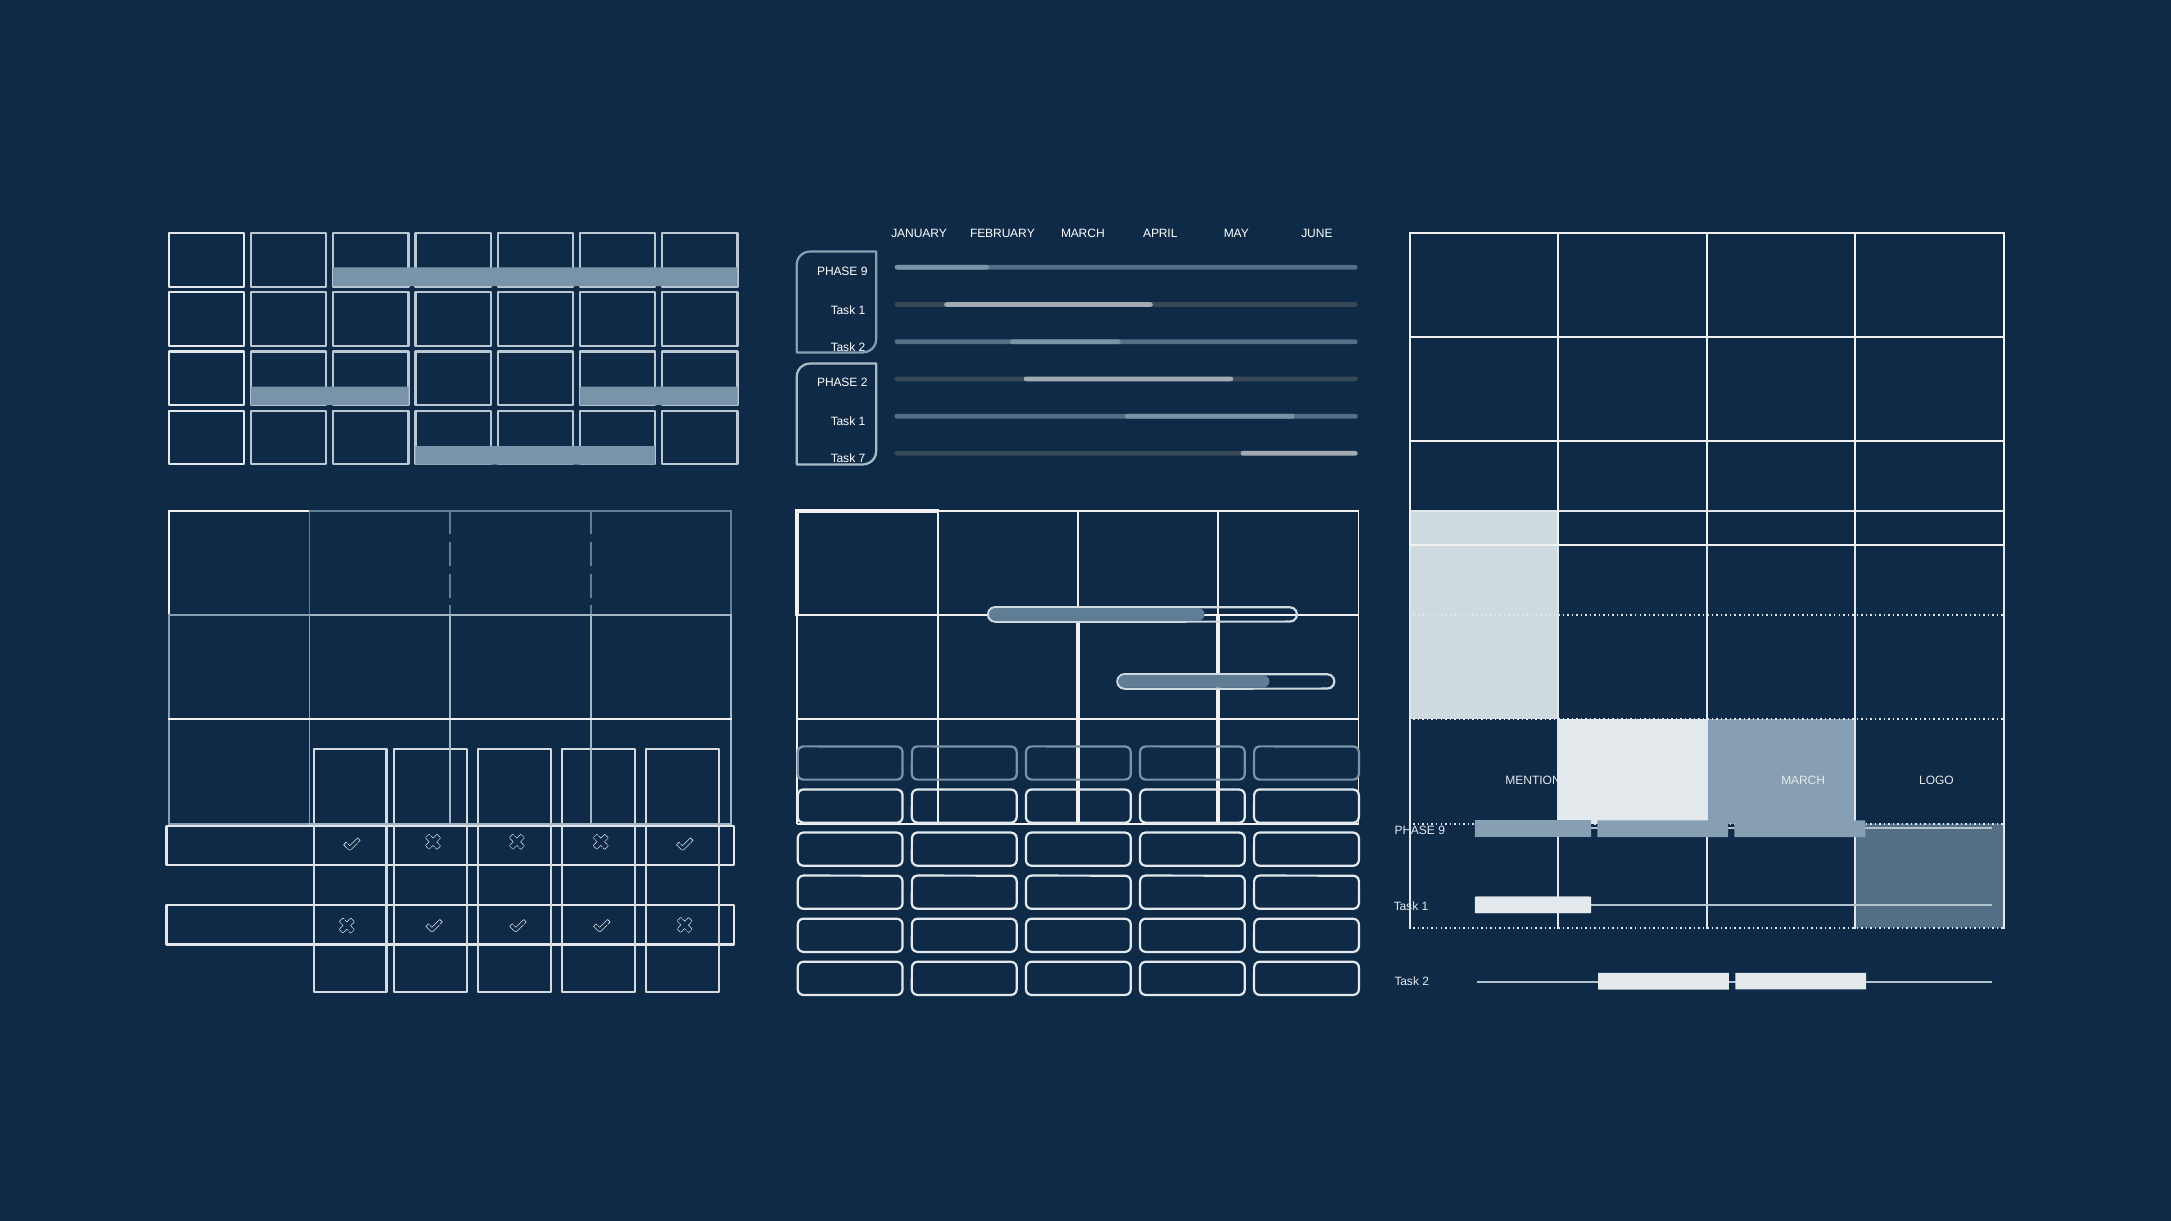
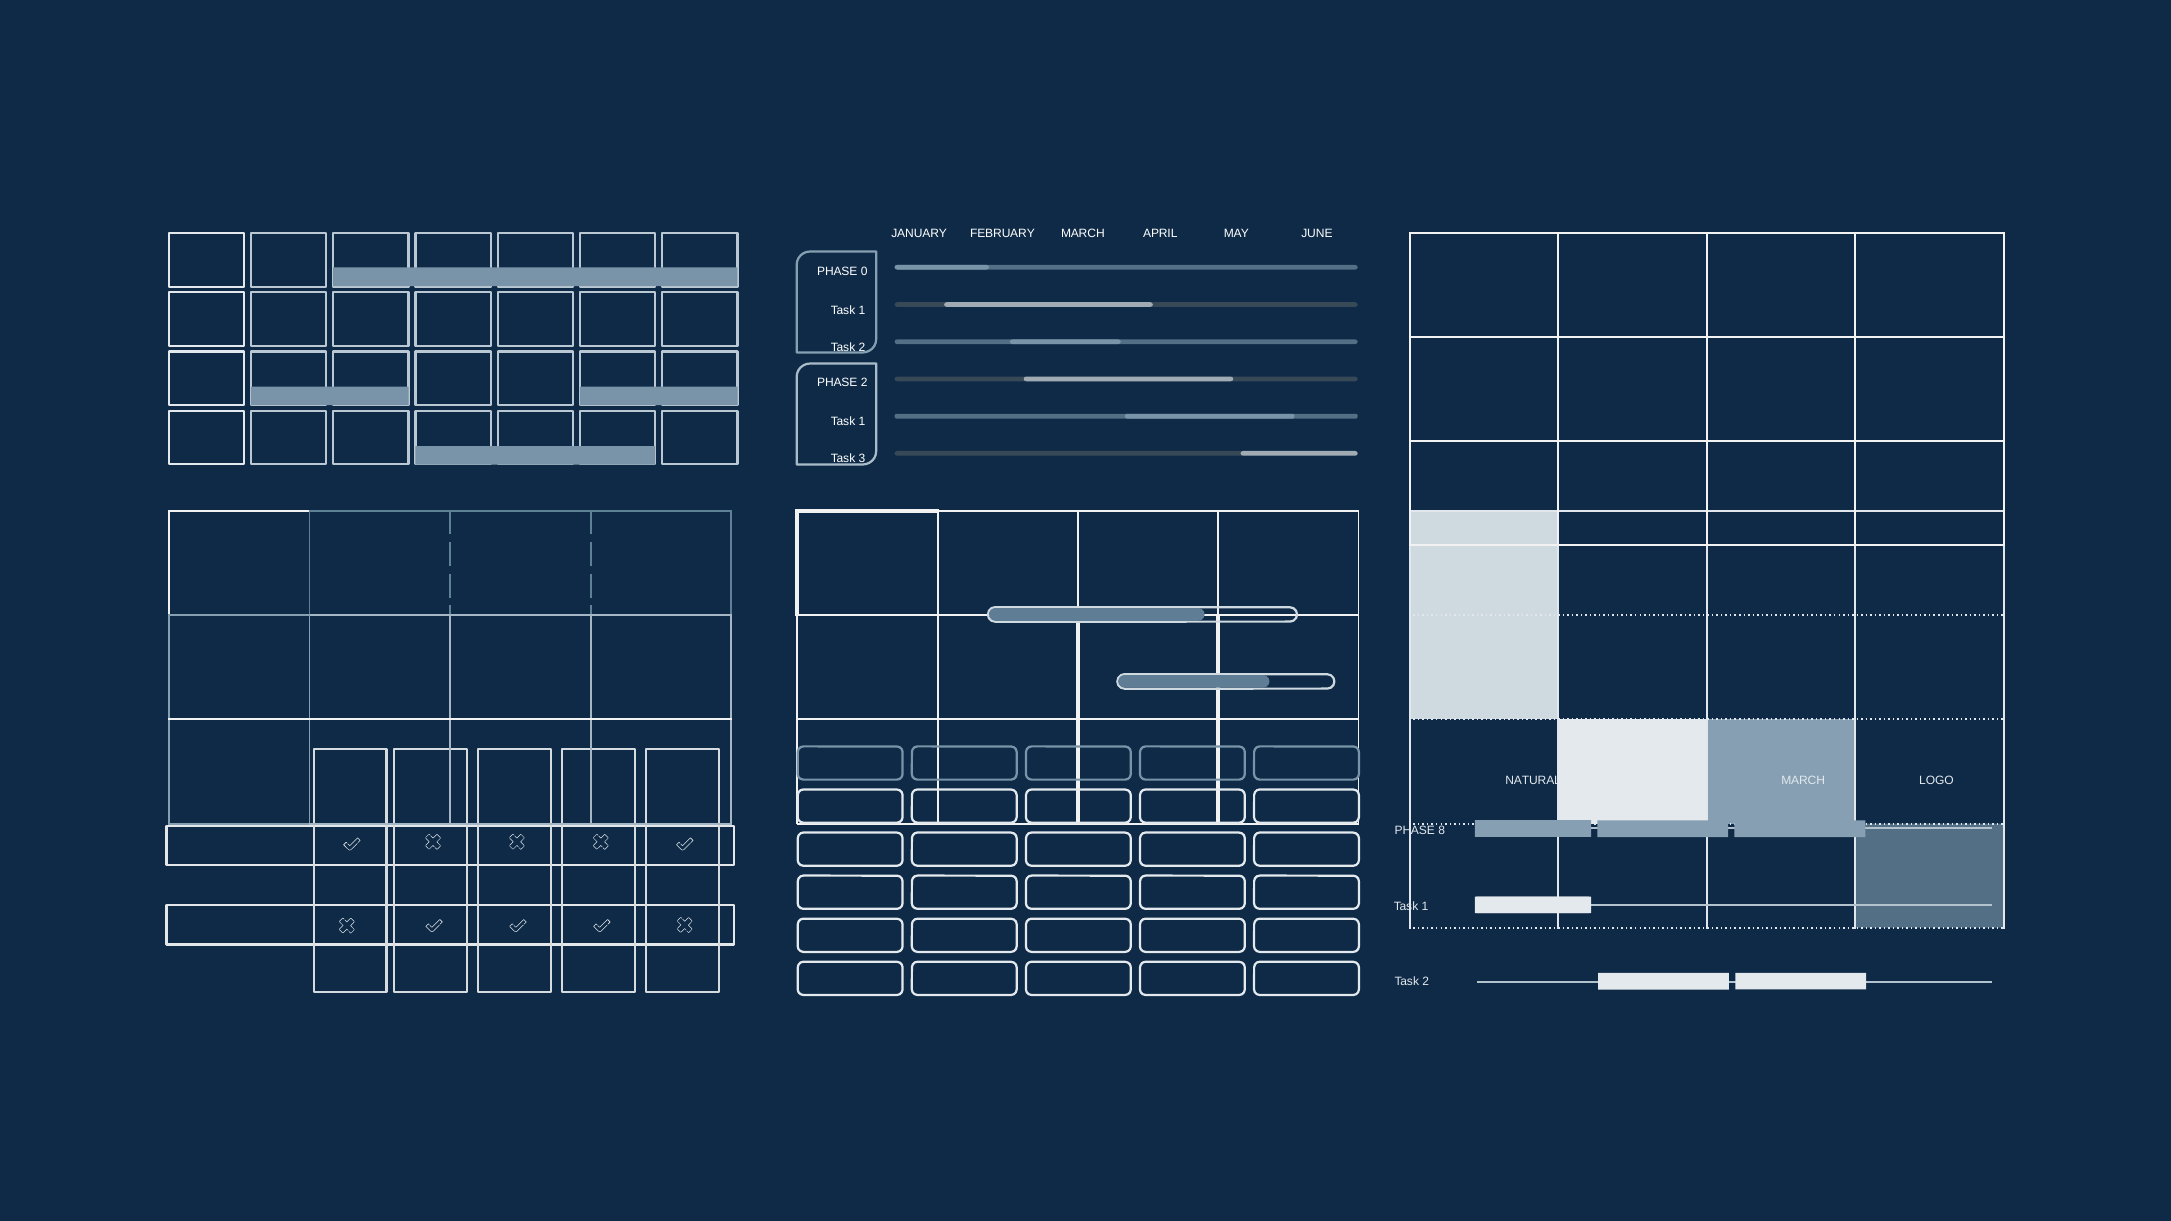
9: 9 -> 0 (864, 272)
7: 7 -> 3 (862, 459)
MENTION: MENTION -> NATURAL (1533, 781)
9: 9 -> 8 (1442, 831)
